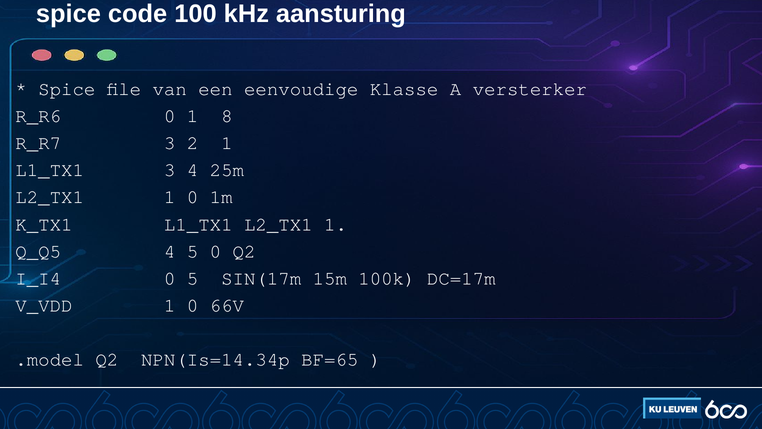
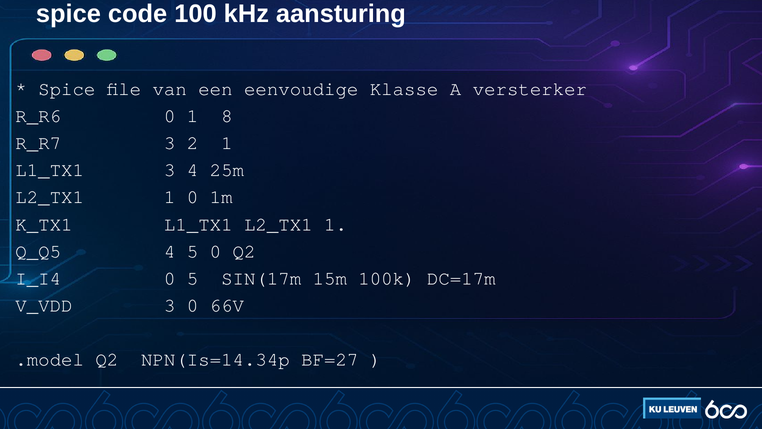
V_VDD 1: 1 -> 3 (170, 305)
BF=65: BF=65 -> BF=27 (330, 359)
